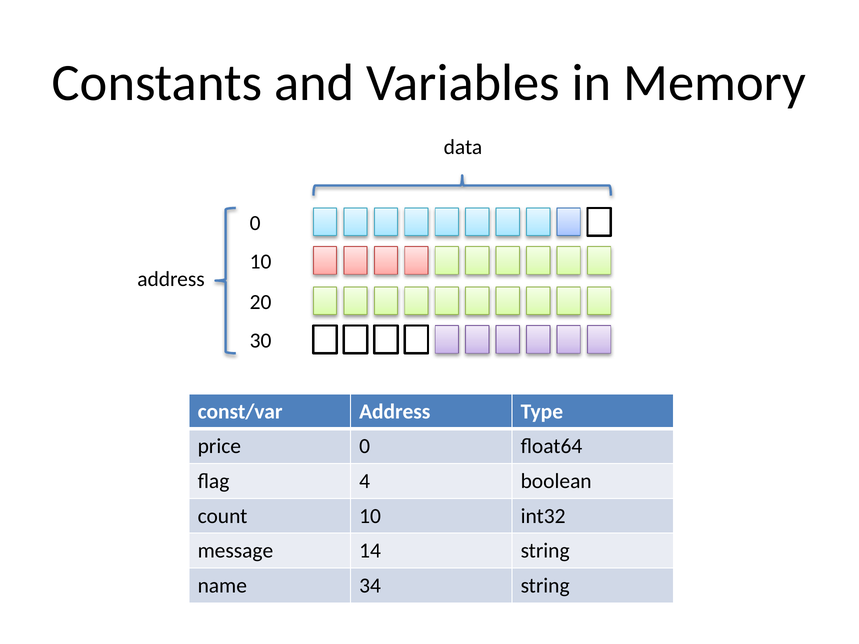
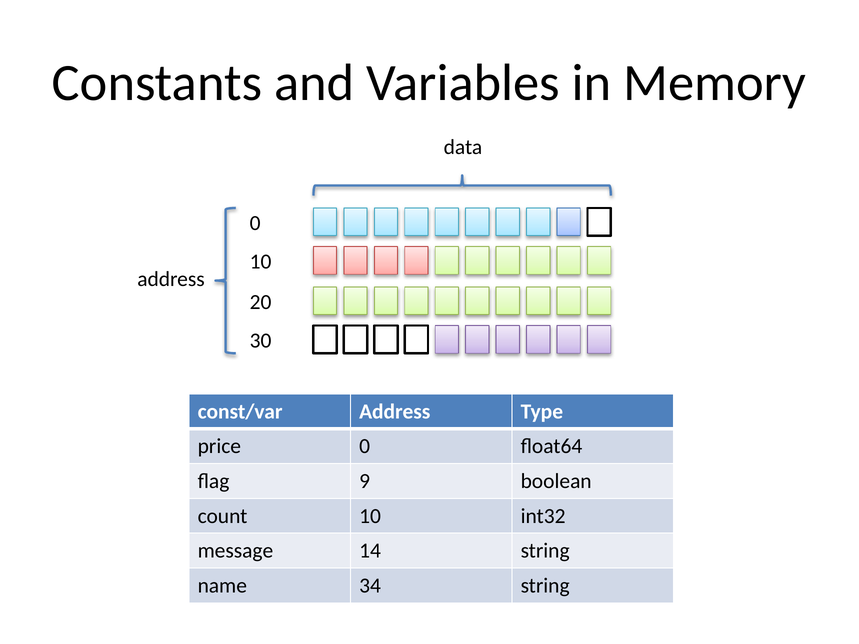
4: 4 -> 9 (365, 481)
